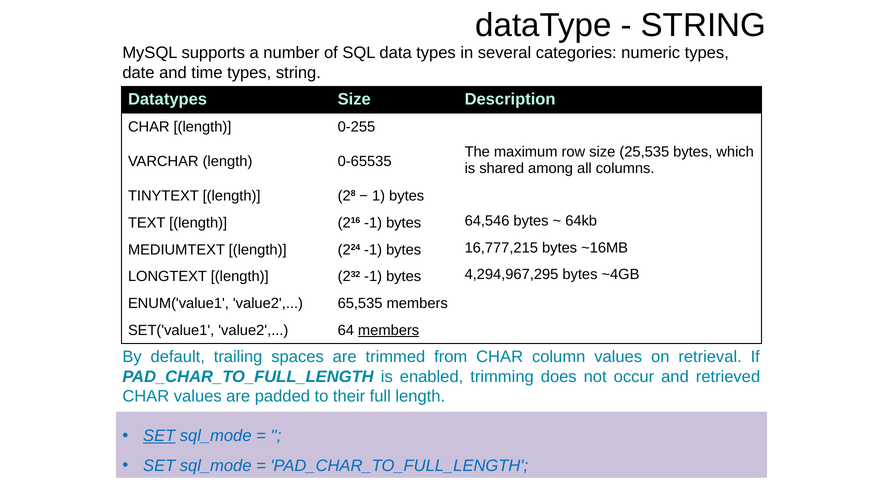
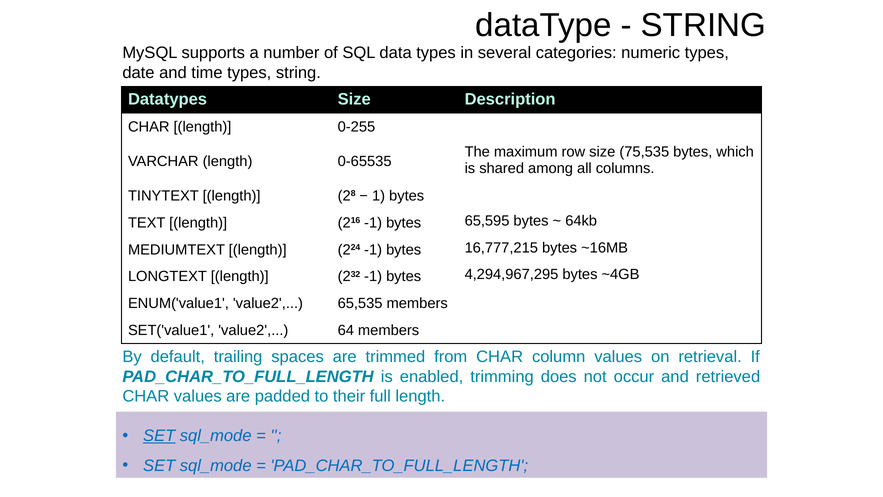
25,535: 25,535 -> 75,535 (644, 152)
64,546: 64,546 -> 65,595 (487, 221)
members underline: present -> none (389, 330)
